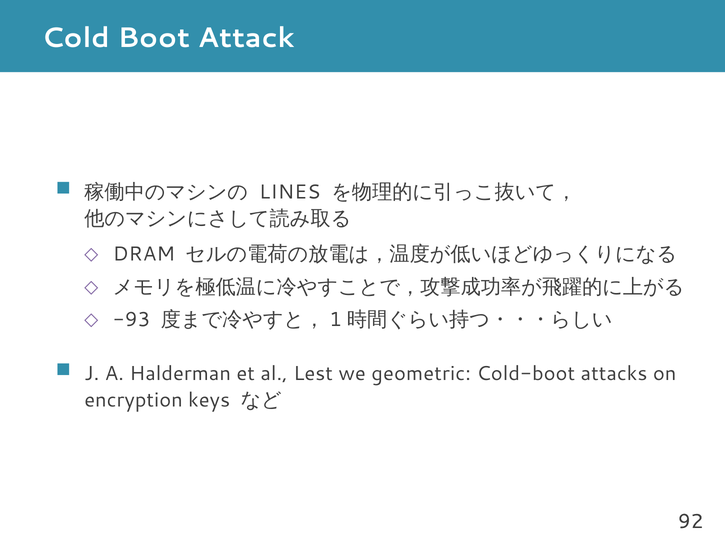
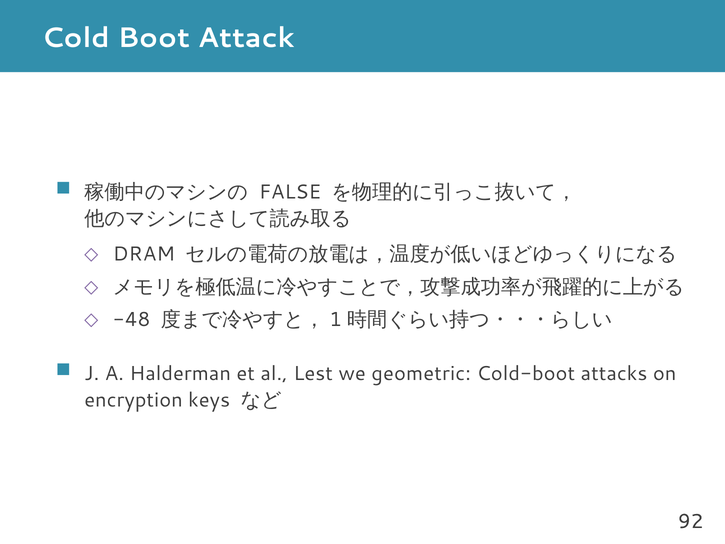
LINES: LINES -> FALSE (290, 192)
-93: -93 -> -48 (132, 319)
